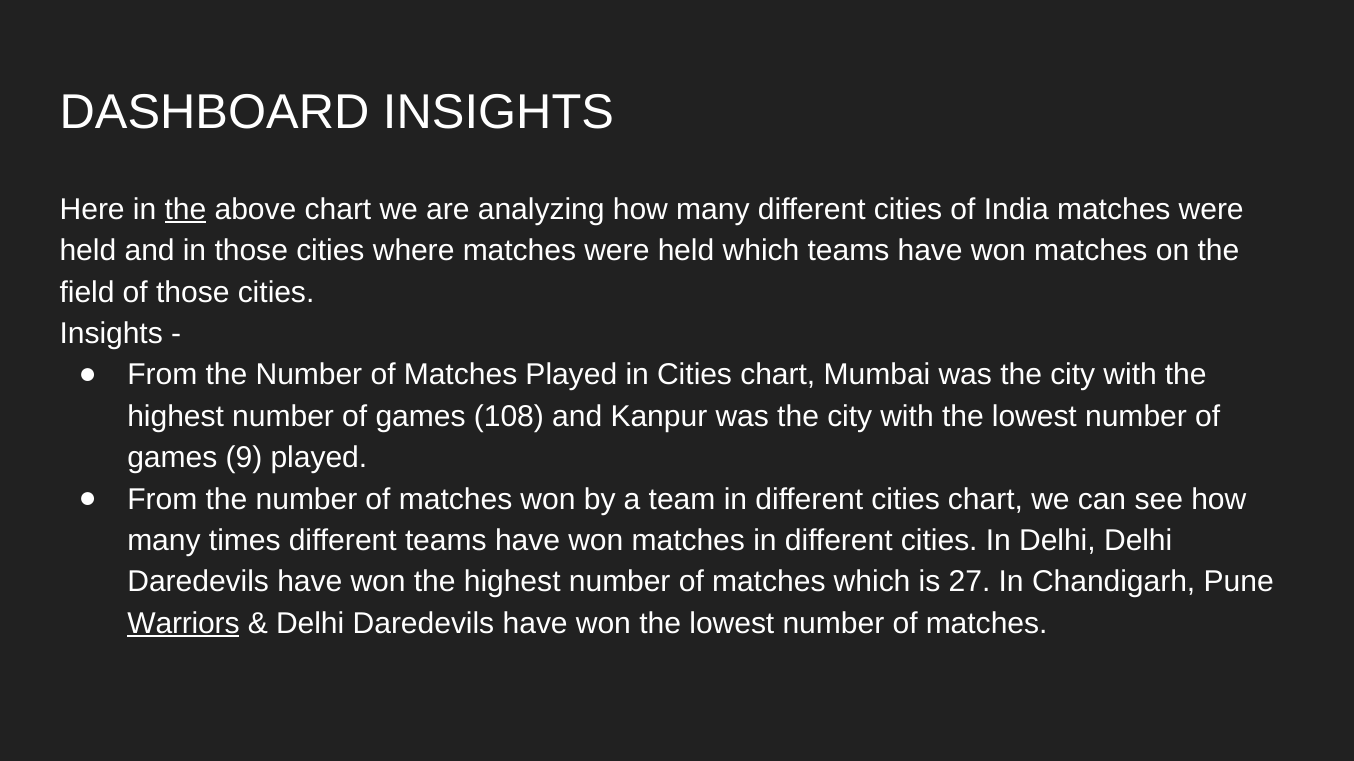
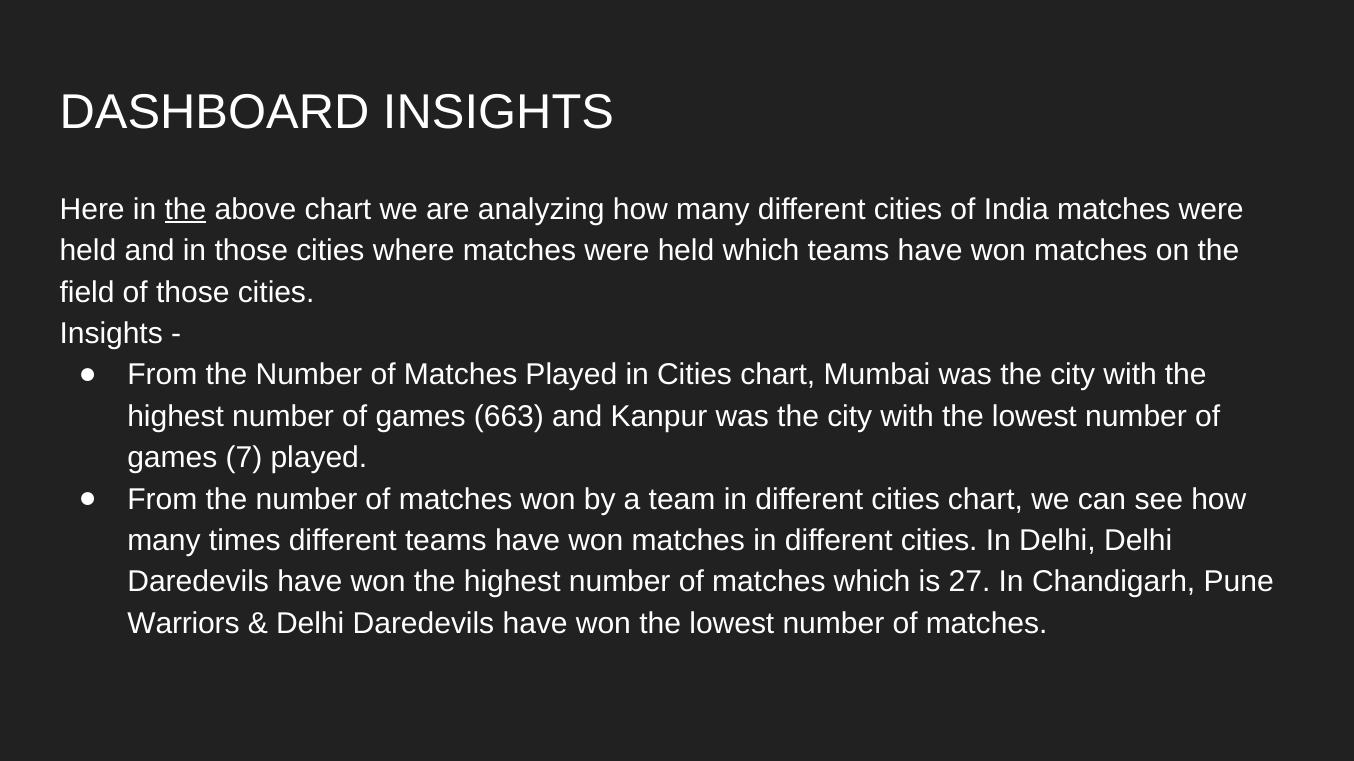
108: 108 -> 663 (509, 417)
9: 9 -> 7 (244, 458)
Warriors underline: present -> none (183, 624)
